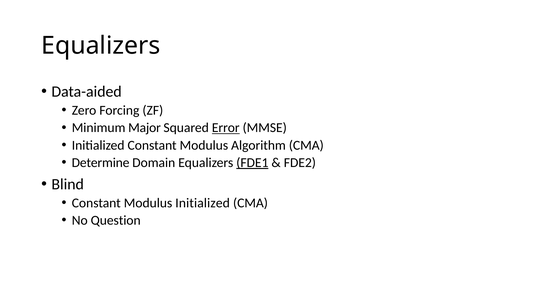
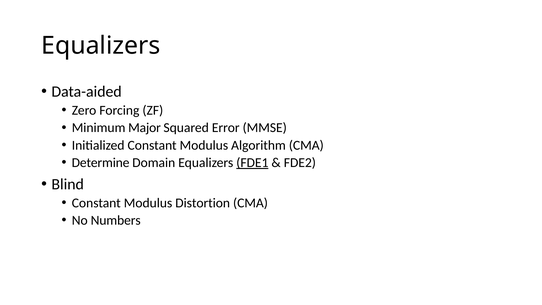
Error underline: present -> none (226, 128)
Modulus Initialized: Initialized -> Distortion (203, 203)
Question: Question -> Numbers (116, 220)
